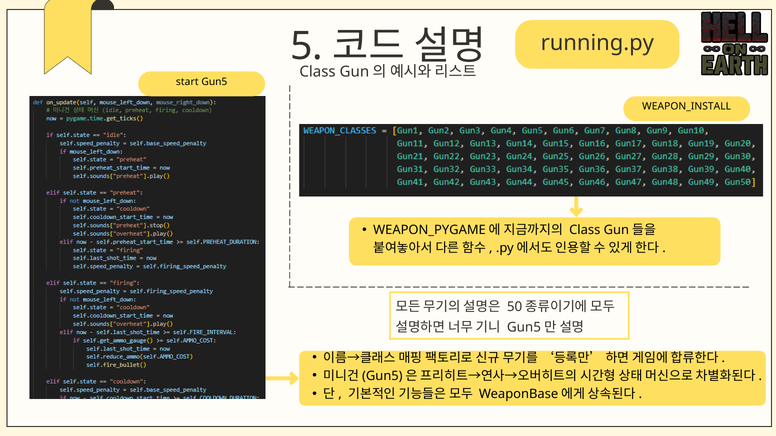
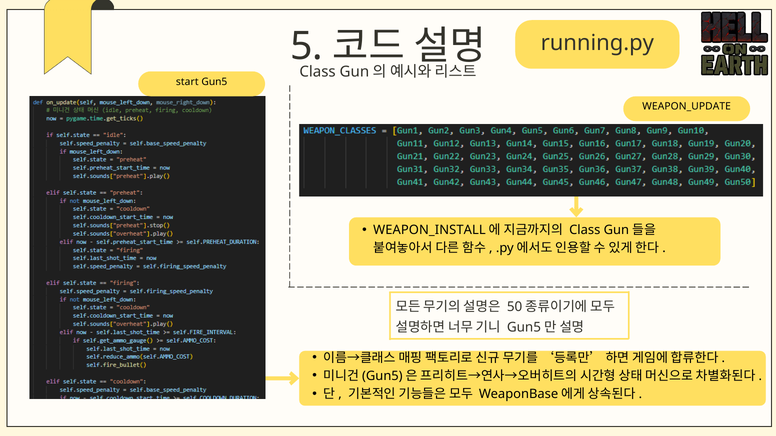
WEAPON_INSTALL: WEAPON_INSTALL -> WEAPON_UPDATE (687, 107)
WEAPON_PYGAME: WEAPON_PYGAME -> WEAPON_INSTALL (429, 230)
